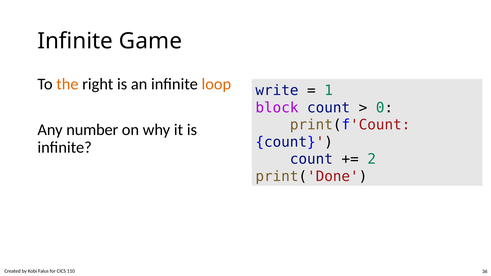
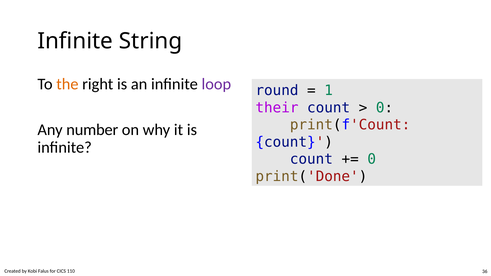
Game: Game -> String (151, 41)
loop colour: orange -> purple (216, 84)
write: write -> round (277, 91)
block: block -> their (277, 108)
2: 2 -> 0 (372, 159)
